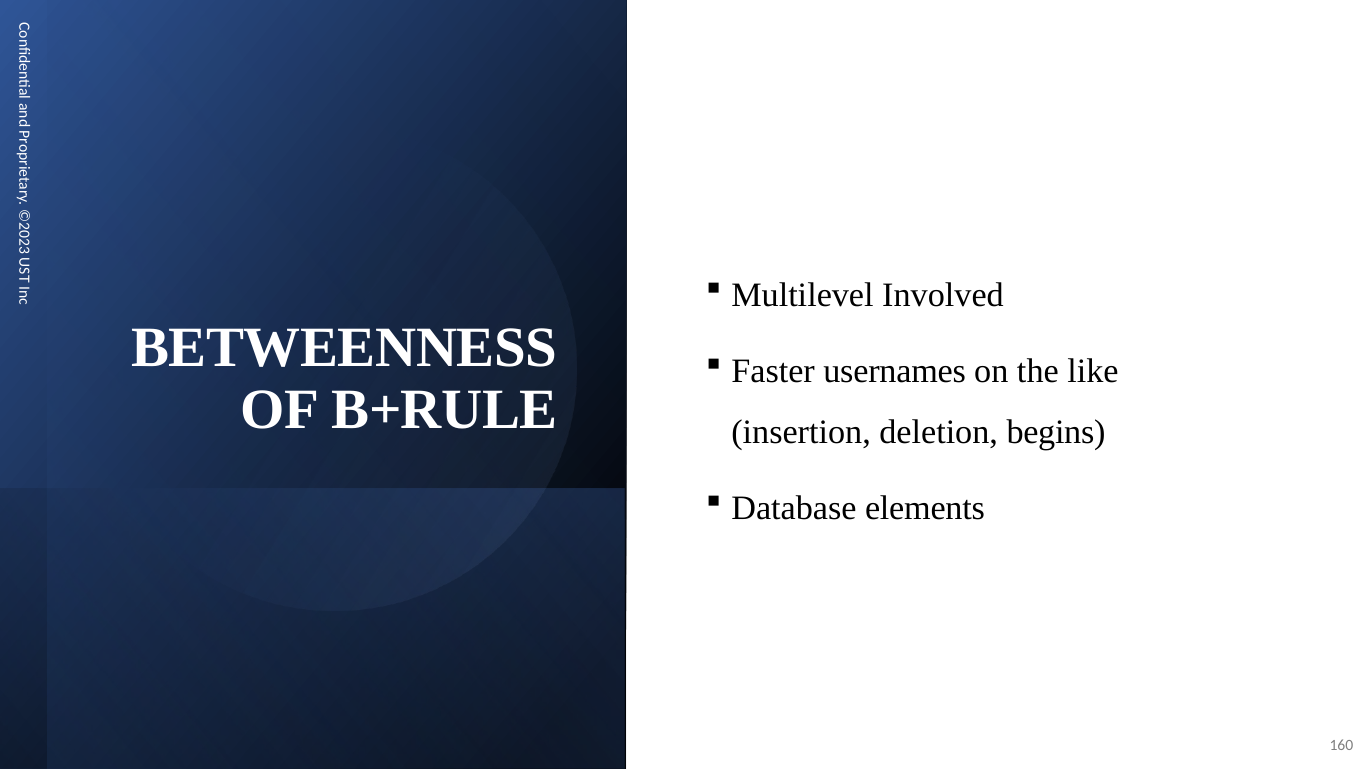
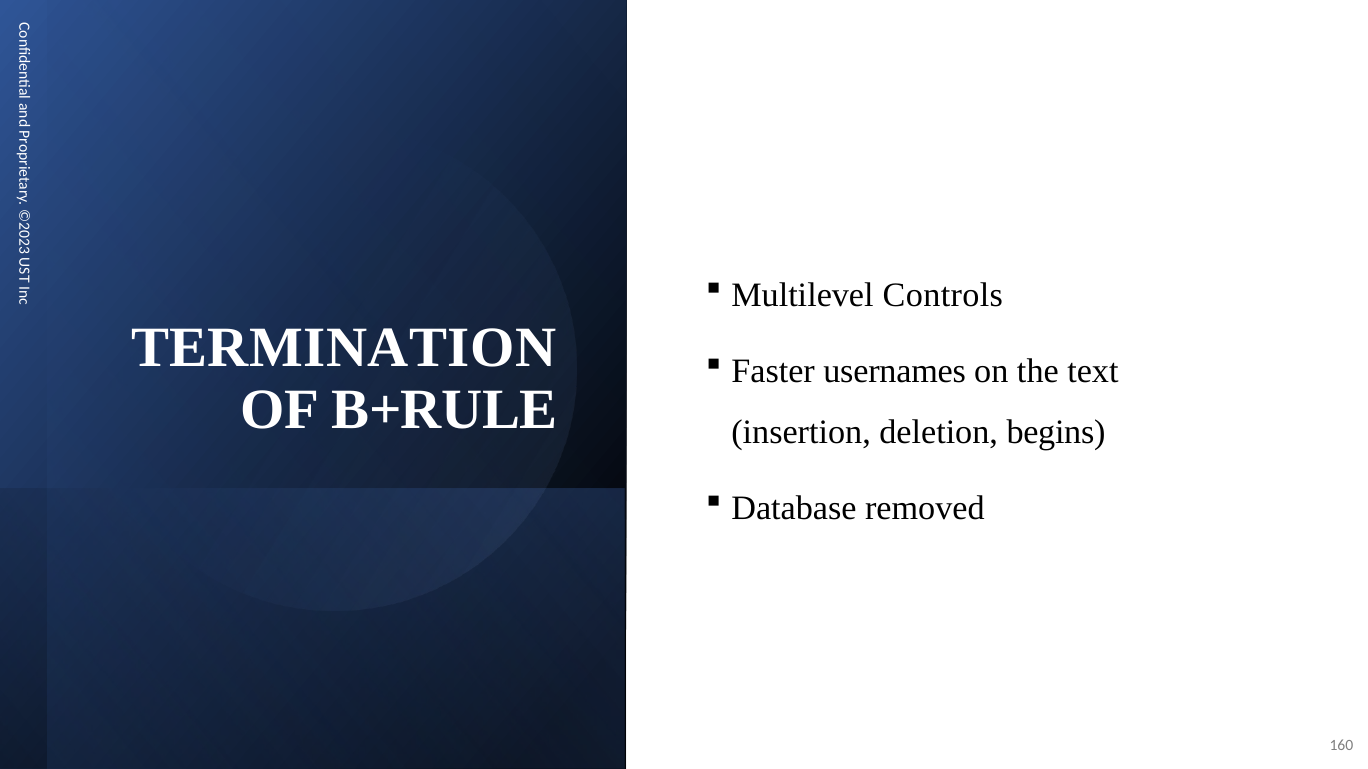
Involved: Involved -> Controls (943, 295)
BETWEENNESS: BETWEENNESS -> TERMINATION (344, 348)
like: like -> text (1093, 371)
elements: elements -> removed (925, 508)
